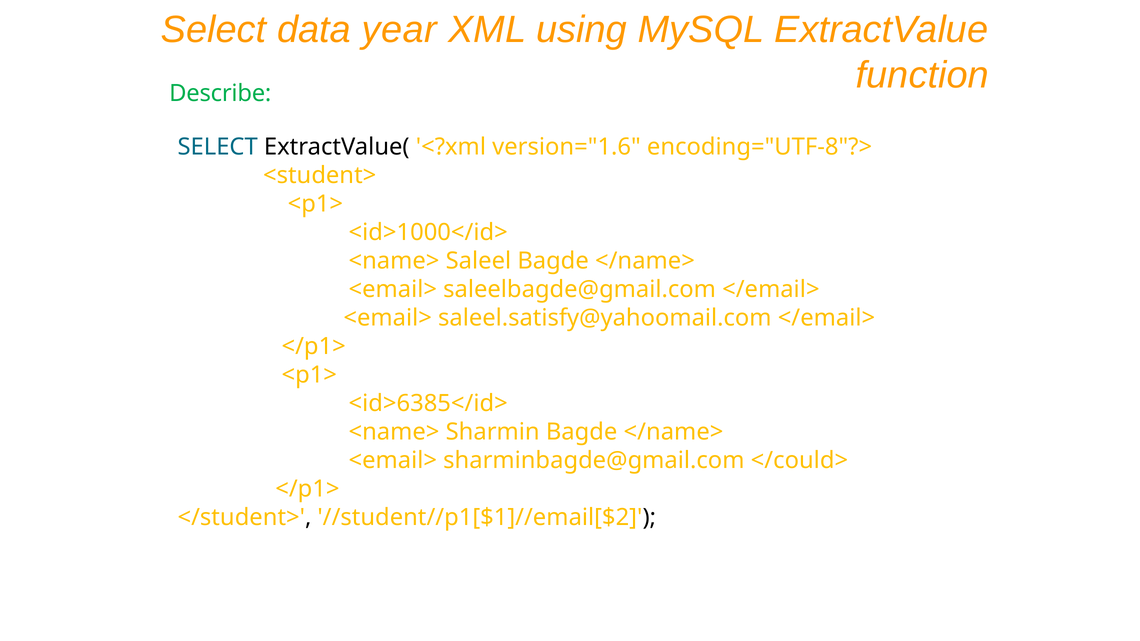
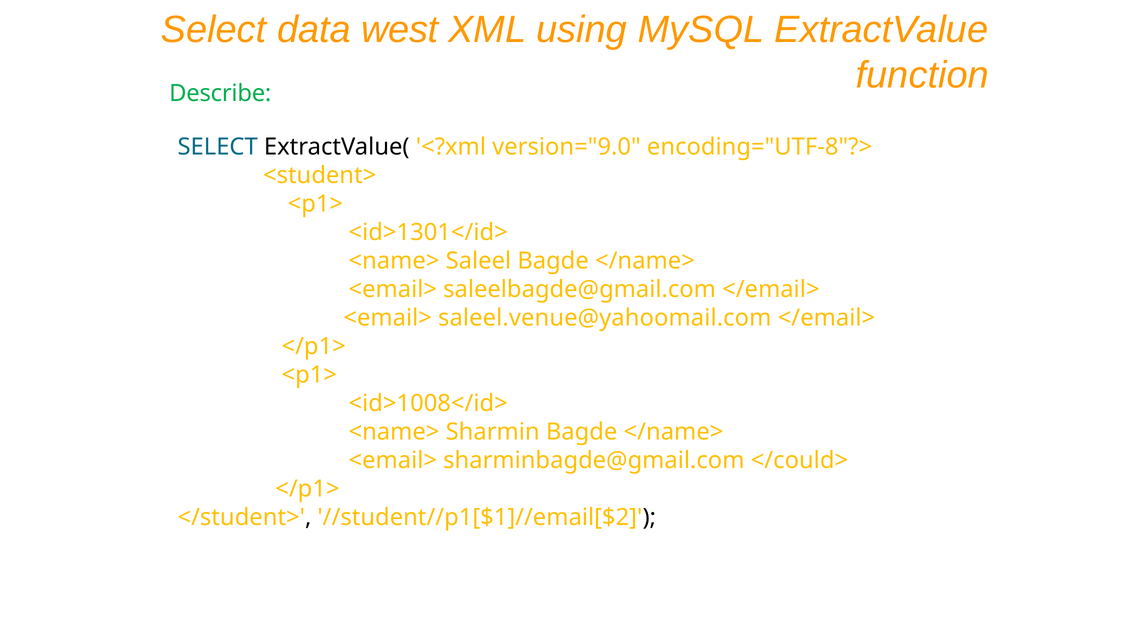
year: year -> west (400, 30)
version="1.6: version="1.6 -> version="9.0 (567, 147)
<id>1000</id>: <id>1000</id> -> <id>1301</id> (428, 233)
saleel.satisfy@yahoomail.com: saleel.satisfy@yahoomail.com -> saleel.venue@yahoomail.com (605, 318)
<id>6385</id>: <id>6385</id> -> <id>1008</id> (428, 404)
